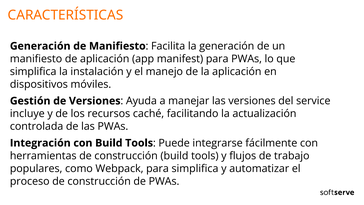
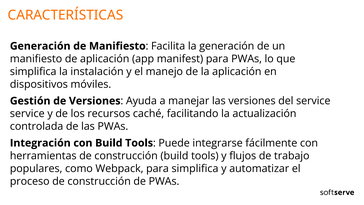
incluye: incluye -> service (27, 114)
